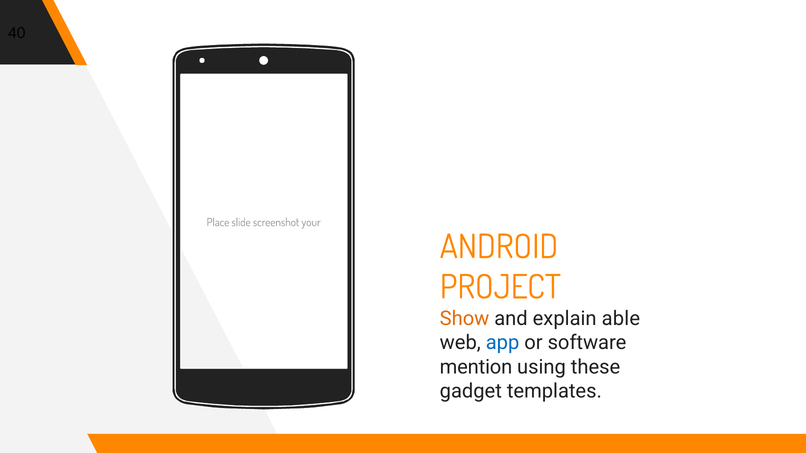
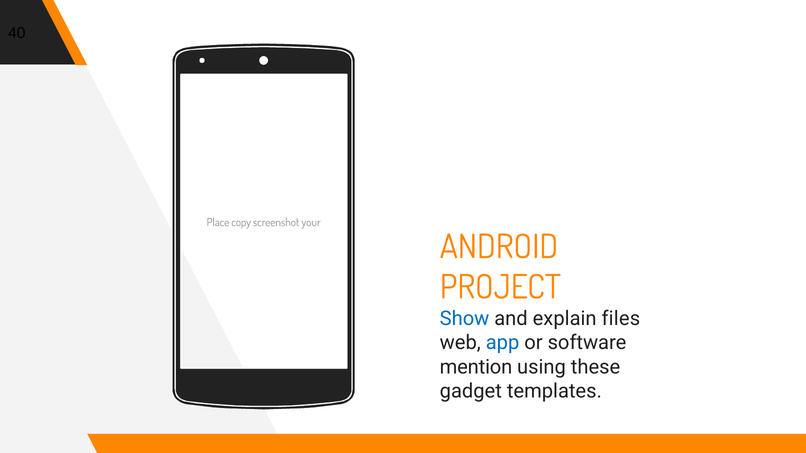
slide: slide -> copy (241, 223)
Show colour: orange -> blue (465, 319)
able: able -> files (621, 319)
